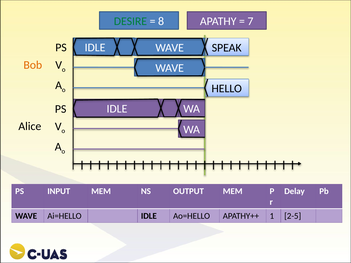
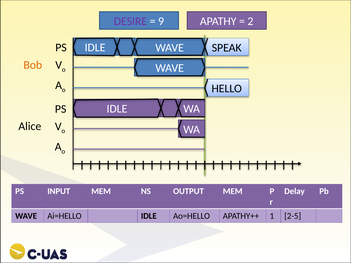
DESIRE colour: green -> purple (130, 21)
8: 8 -> 9 (161, 21)
7: 7 -> 2 (250, 21)
